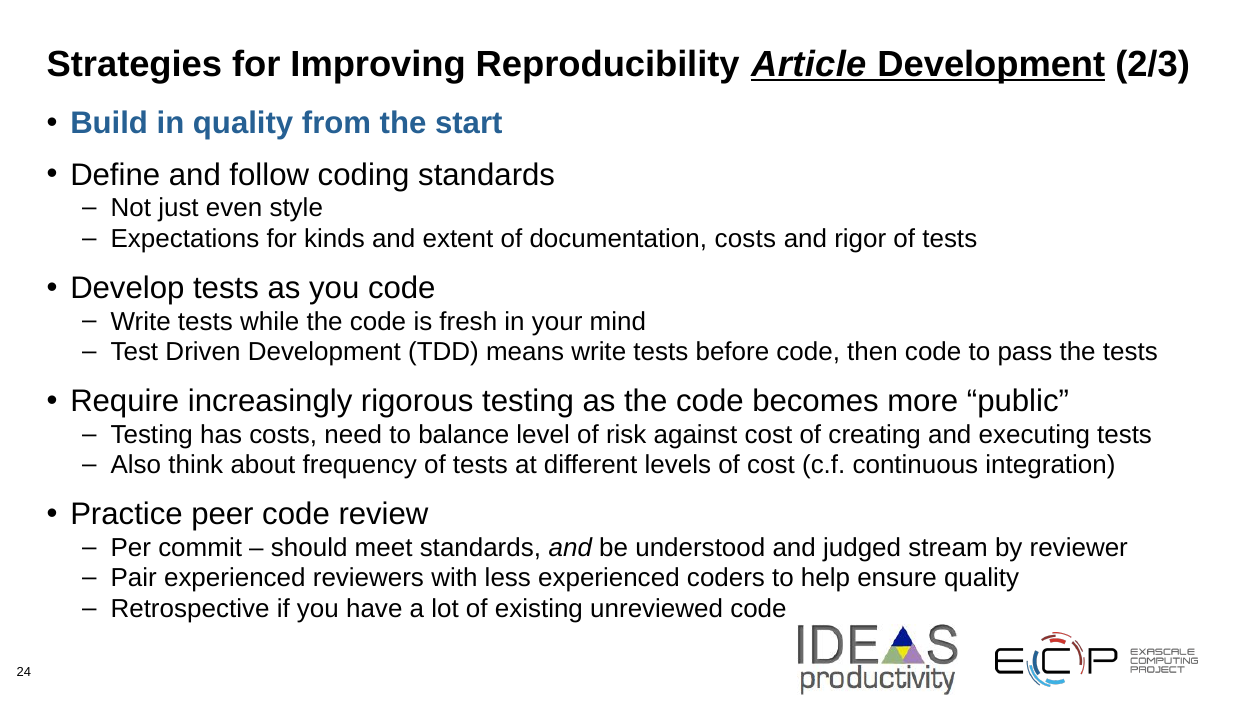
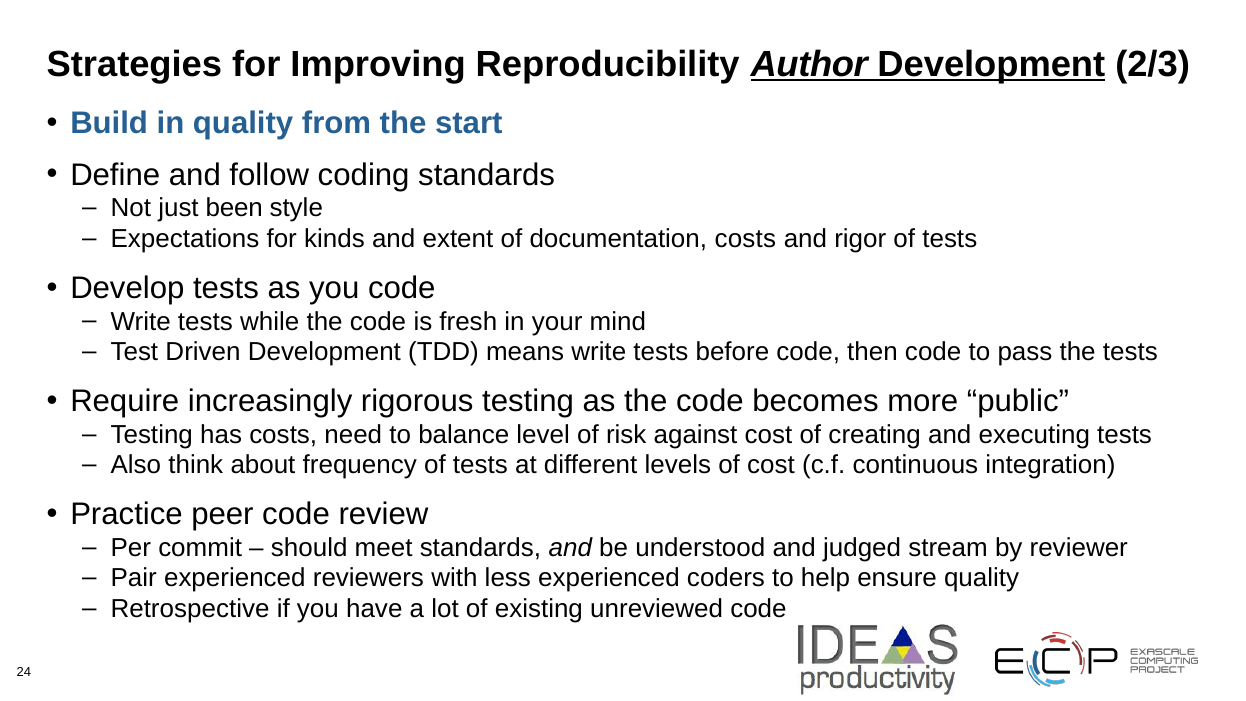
Article: Article -> Author (809, 64)
even: even -> been (234, 208)
